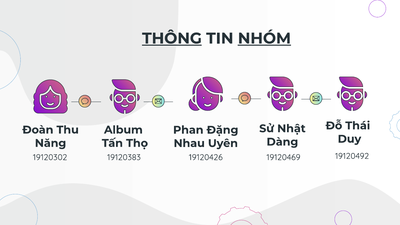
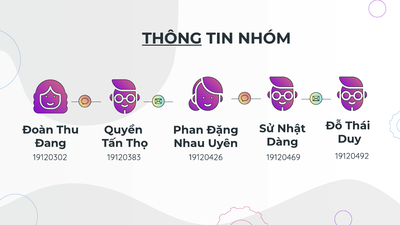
NHÓM underline: present -> none (264, 38)
Album: Album -> Quyền (123, 130)
Năng: Năng -> Đang (51, 143)
